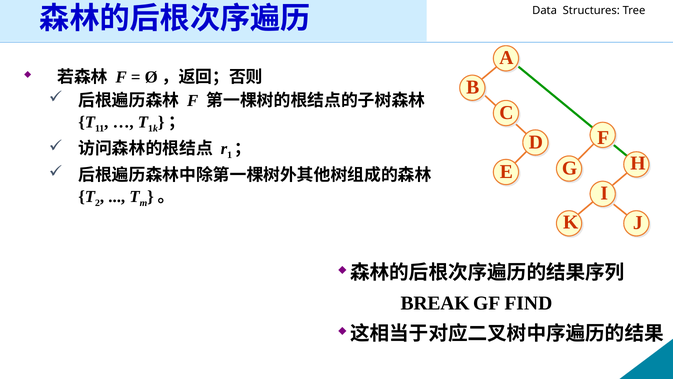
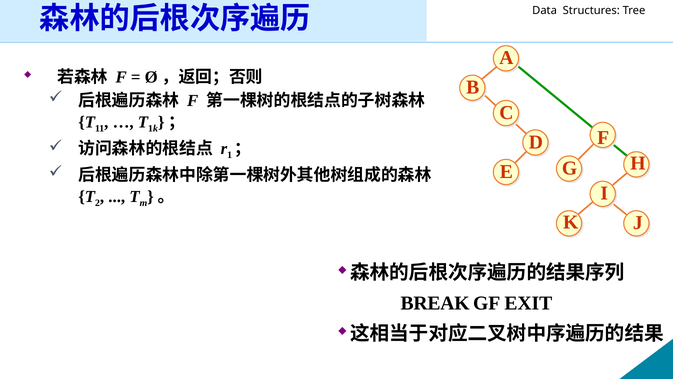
FIND: FIND -> EXIT (528, 303)
